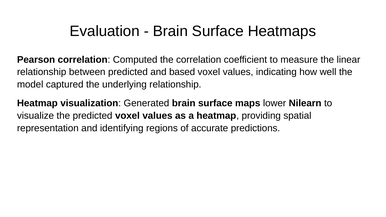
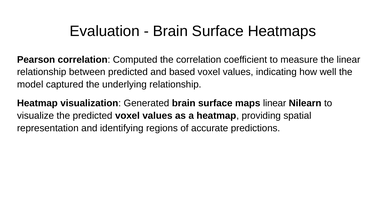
maps lower: lower -> linear (275, 103)
